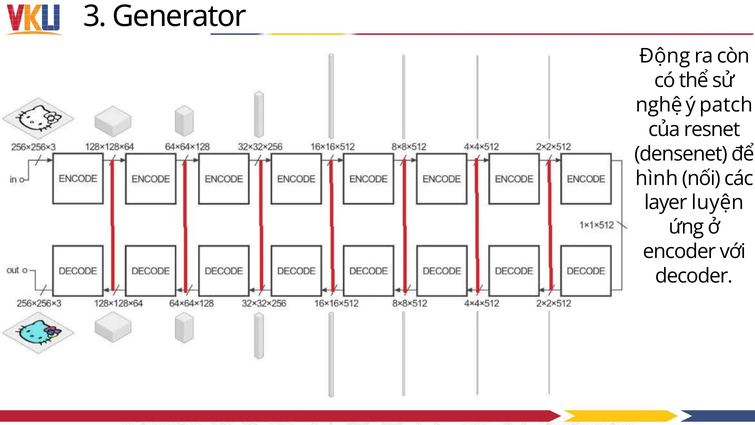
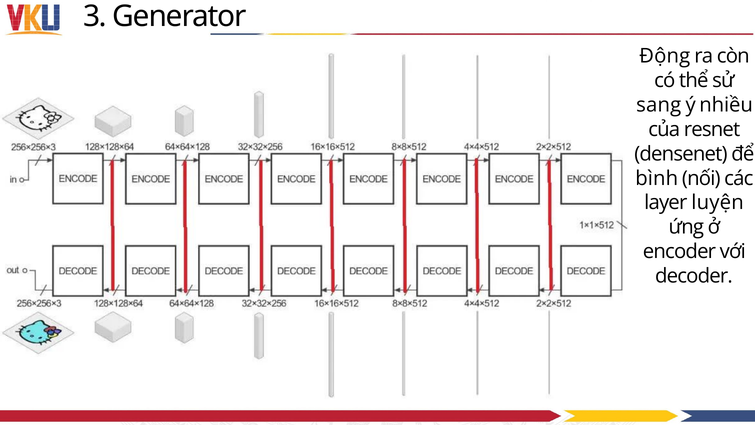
nghệ: nghệ -> sang (659, 105)
patch: patch -> nhiều (726, 105)
hình: hình -> bình (657, 178)
